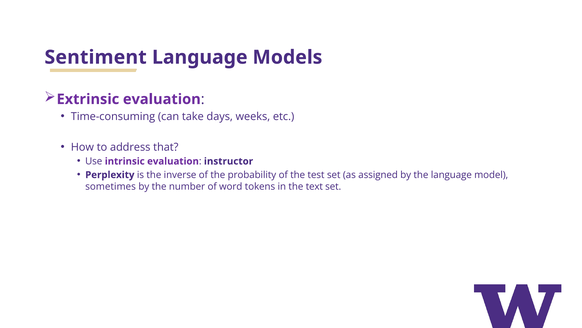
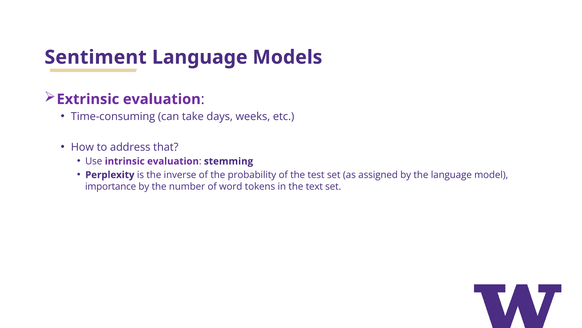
instructor: instructor -> stemming (229, 161)
sometimes: sometimes -> importance (111, 186)
